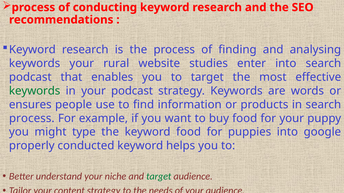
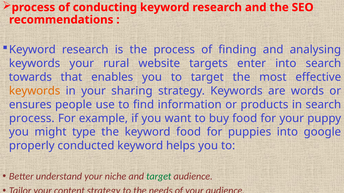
studies: studies -> targets (209, 63)
podcast: podcast -> towards (30, 77)
keywords colour: green -> orange (35, 91)
your podcast: podcast -> sharing (132, 91)
